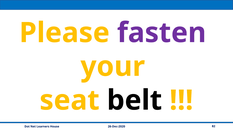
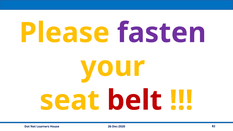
belt colour: black -> red (134, 100)
